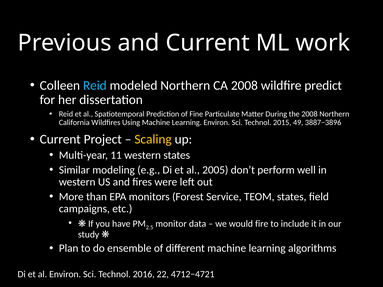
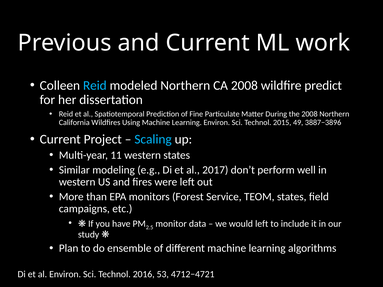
Scaling colour: yellow -> light blue (153, 139)
2005: 2005 -> 2017 (215, 170)
would fire: fire -> left (262, 224)
22: 22 -> 53 (163, 275)
